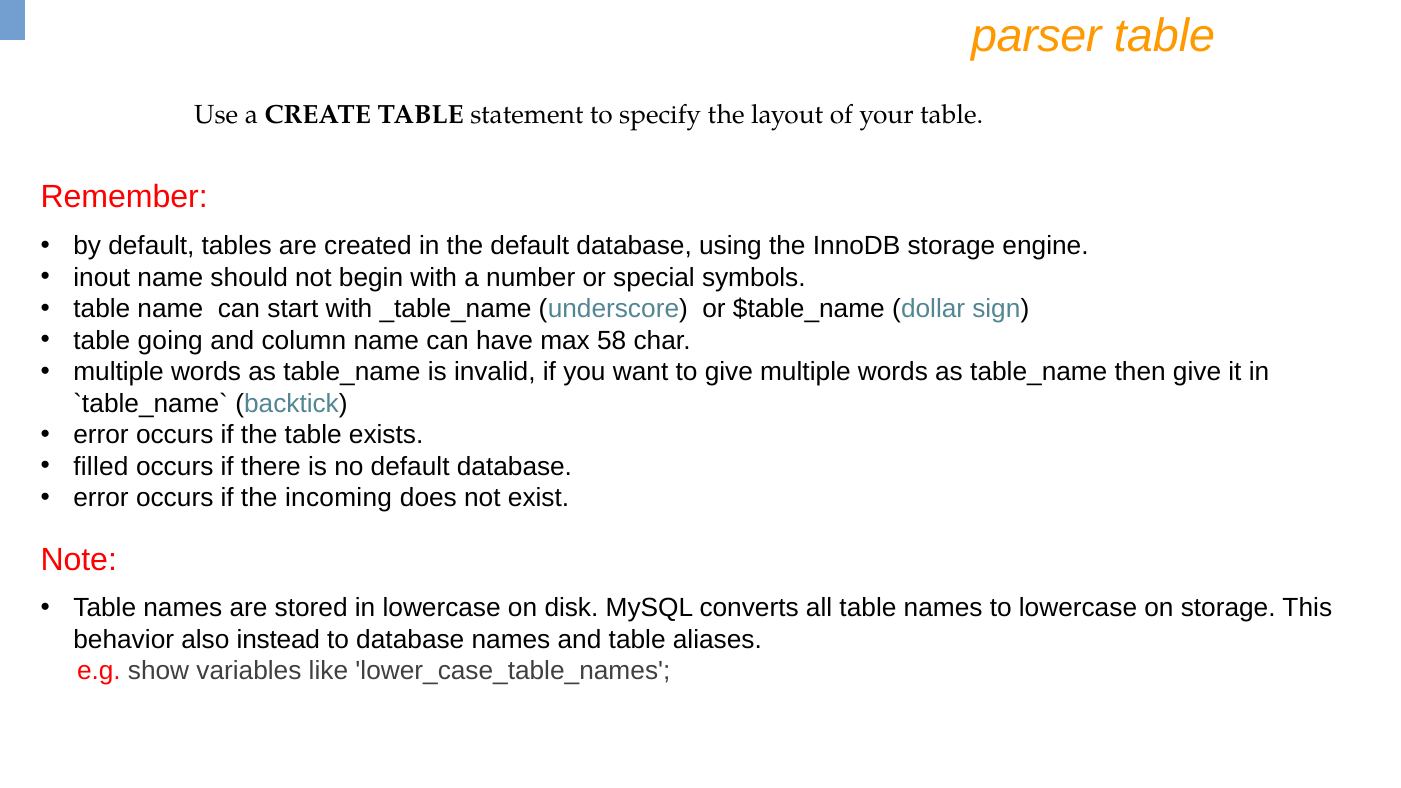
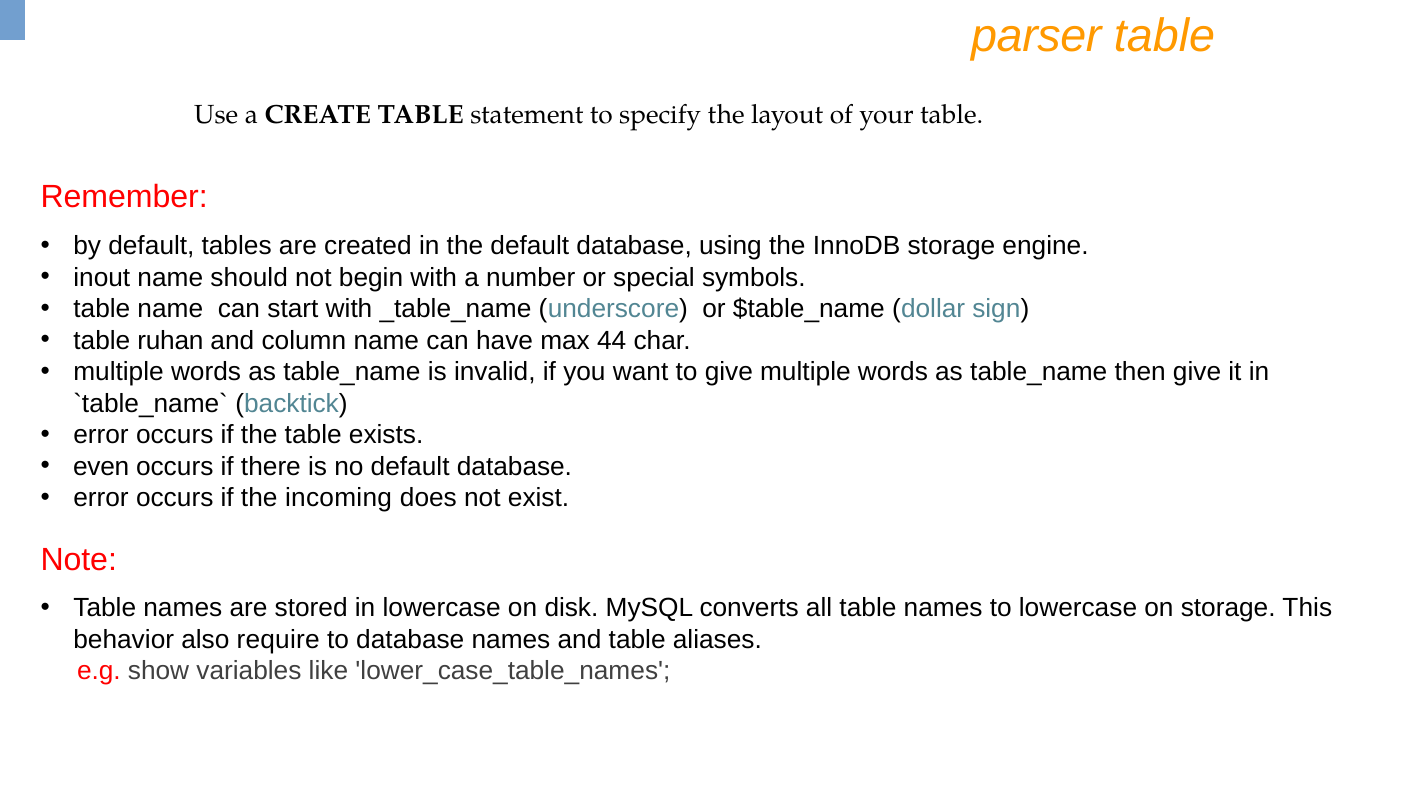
going: going -> ruhan (170, 340)
58: 58 -> 44 (612, 340)
filled: filled -> even (101, 467)
instead: instead -> require (278, 640)
